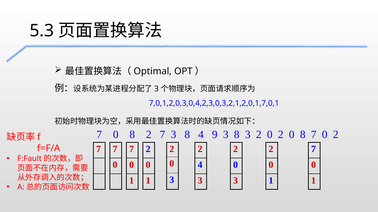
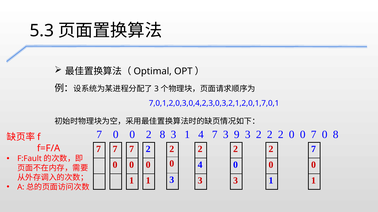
7 0 8: 8 -> 0 (132, 135)
7: 7 -> 8 (162, 135)
8: 8 -> 1 (187, 135)
4 9: 9 -> 7 (215, 135)
8: 8 -> 9 (237, 135)
0: 0 -> 2 (270, 135)
2 0 8: 8 -> 0 (303, 135)
7 0 2: 2 -> 8 (336, 135)
